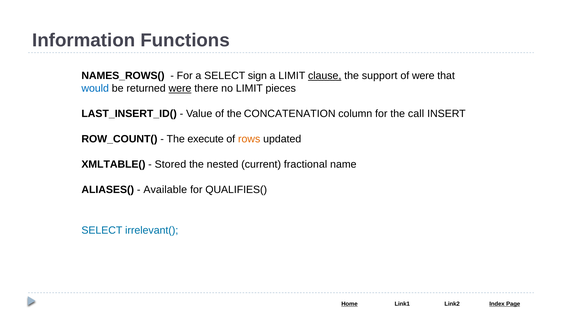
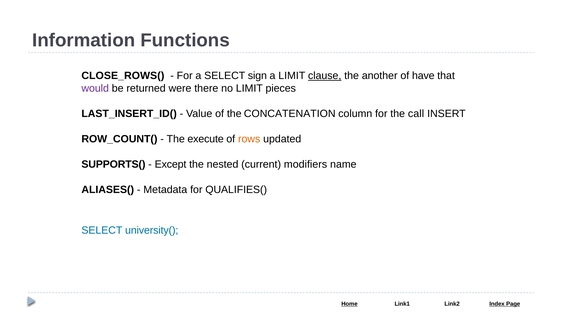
NAMES_ROWS(: NAMES_ROWS( -> CLOSE_ROWS( (123, 76)
support: support -> another (380, 76)
of were: were -> have (423, 76)
would colour: blue -> purple (95, 89)
were underline: present -> none (180, 89)
XMLTABLE(: XMLTABLE( -> SUPPORTS( (113, 164)
Stored: Stored -> Except (171, 164)
fractional: fractional -> modifiers (306, 164)
Available: Available -> Metadata (165, 190)
irrelevant(: irrelevant( -> university( (152, 230)
